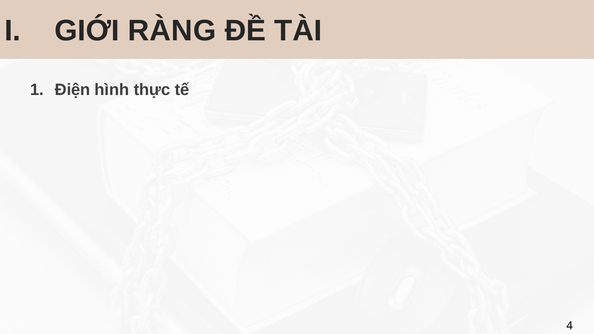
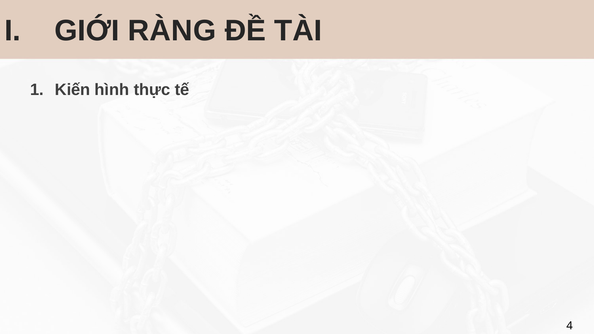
Điện: Điện -> Kiến (73, 90)
